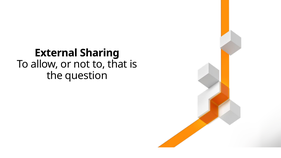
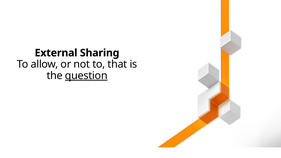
question underline: none -> present (86, 76)
